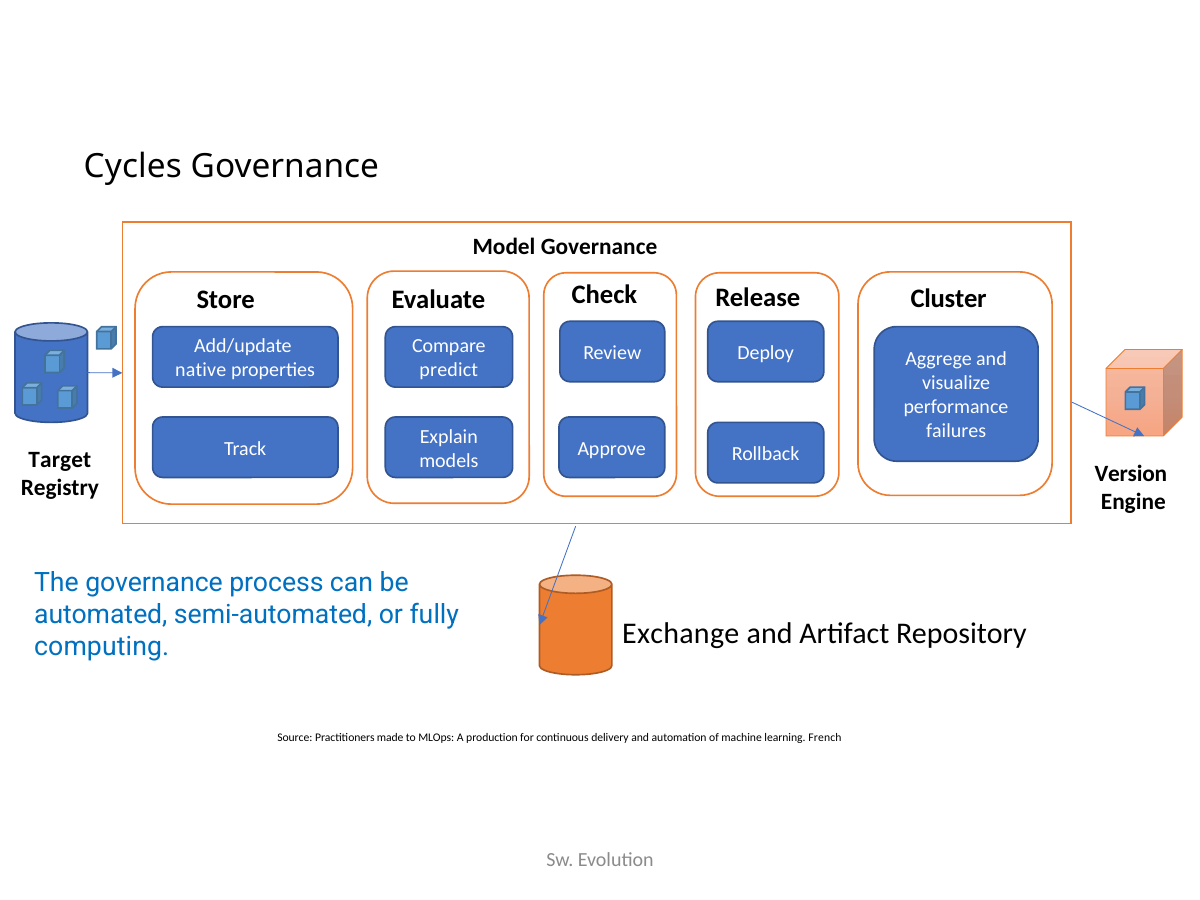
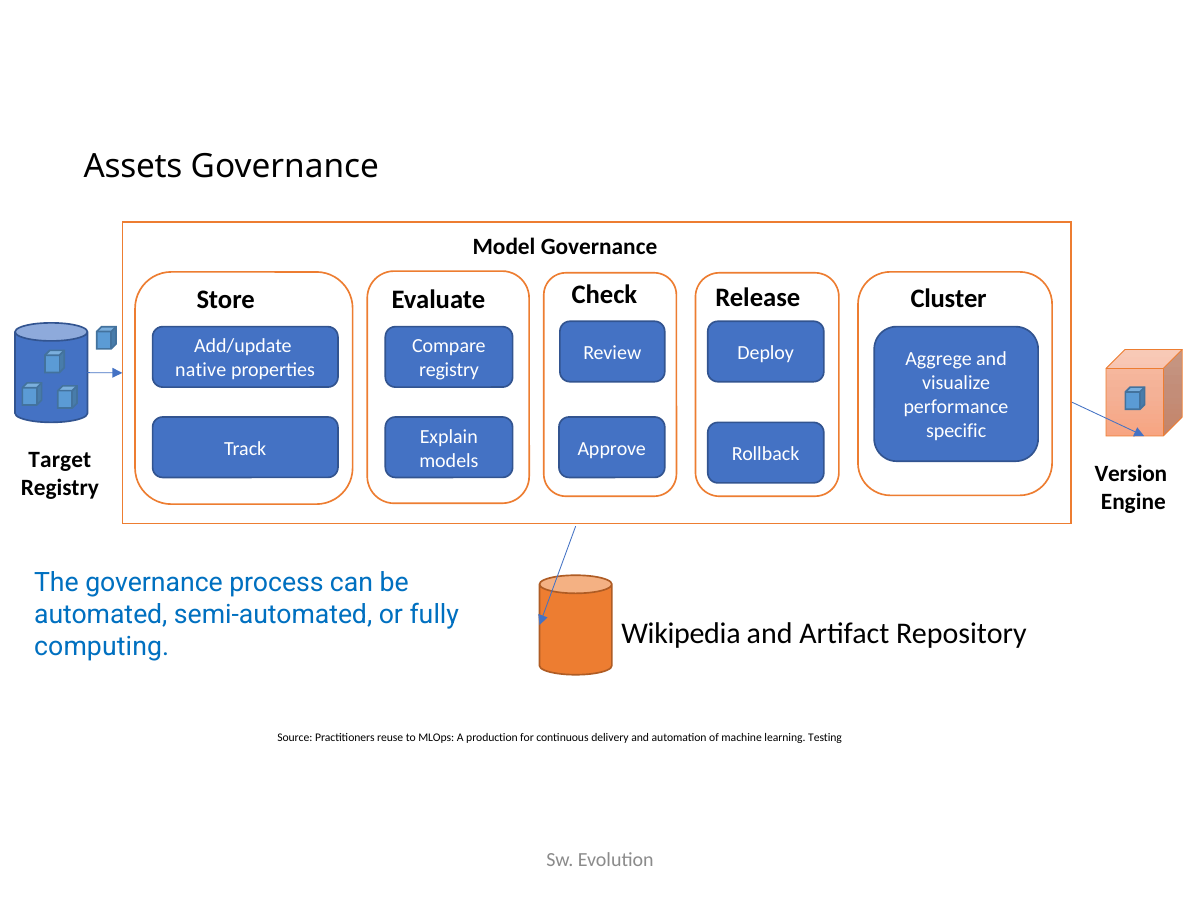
Cycles: Cycles -> Assets (133, 166)
predict: predict -> registry (449, 370)
failures: failures -> specific (956, 431)
Exchange: Exchange -> Wikipedia (681, 634)
made: made -> reuse (390, 737)
French: French -> Testing (825, 737)
